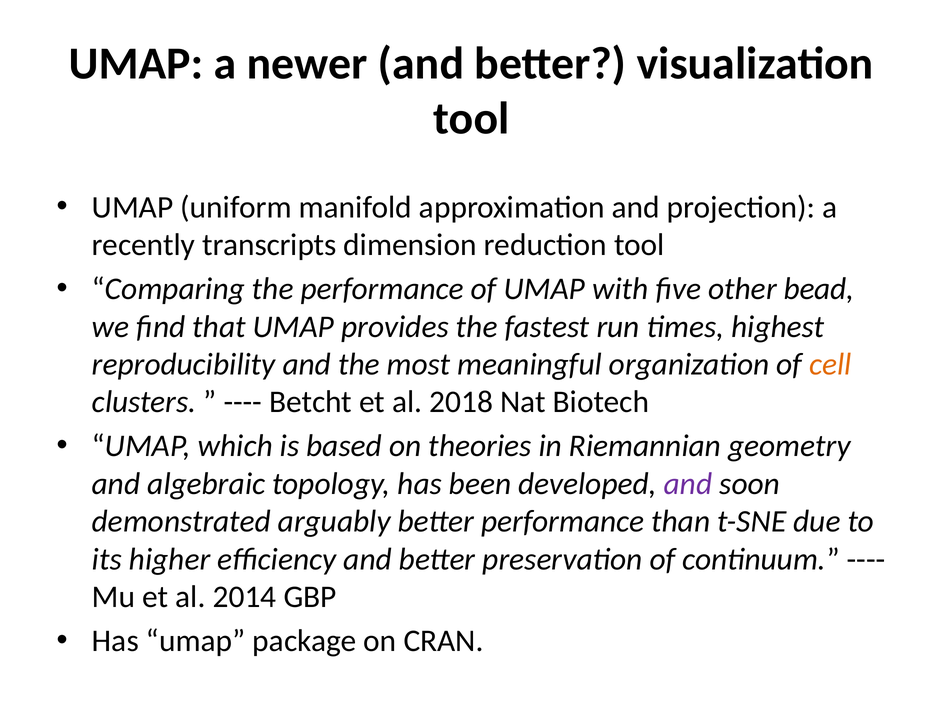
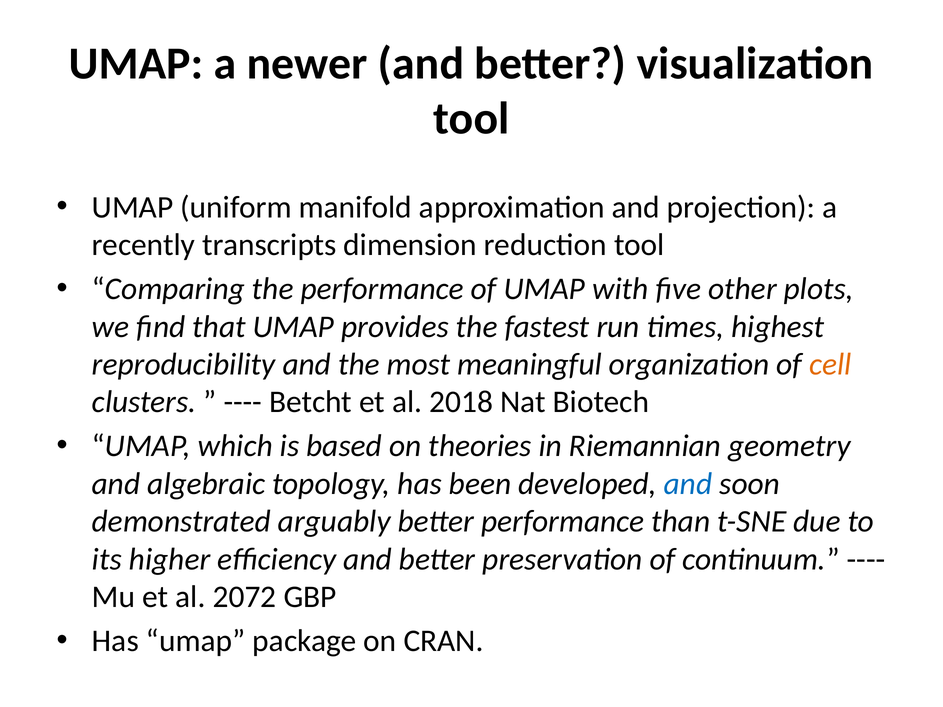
bead: bead -> plots (819, 289)
and colour: purple -> blue (688, 484)
2014: 2014 -> 2072 (245, 597)
